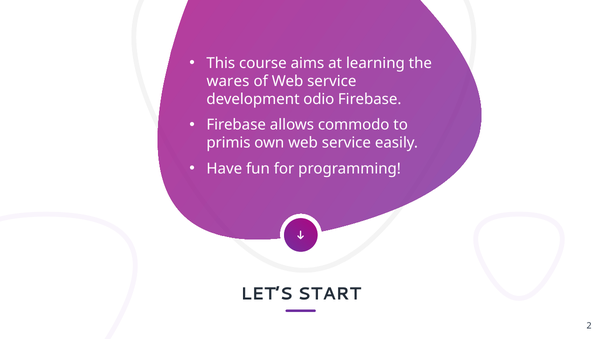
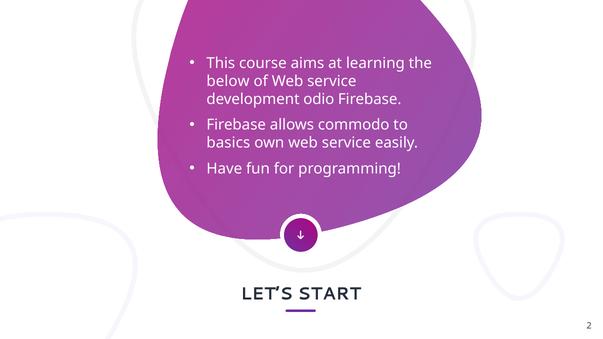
wares: wares -> below (228, 81)
primis: primis -> basics (228, 143)
